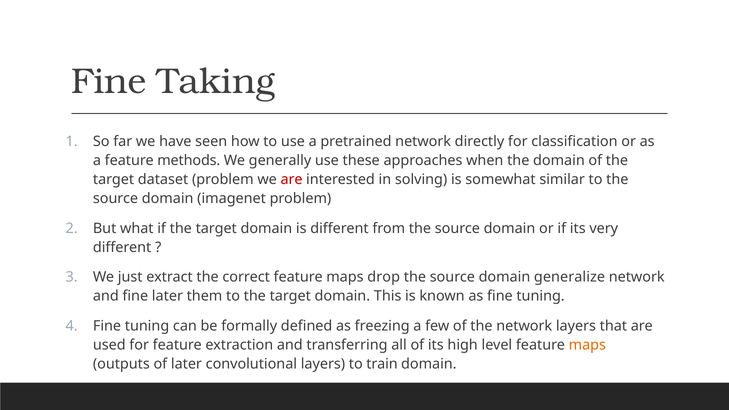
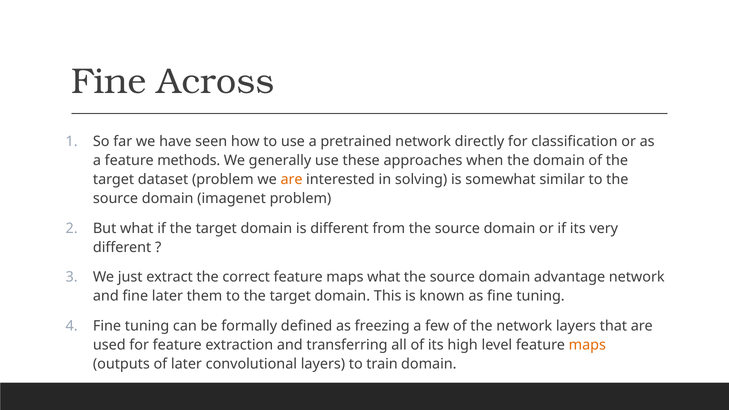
Taking: Taking -> Across (216, 82)
are colour: red -> orange (292, 180)
maps drop: drop -> what (384, 277)
generalize: generalize -> advantage (570, 277)
